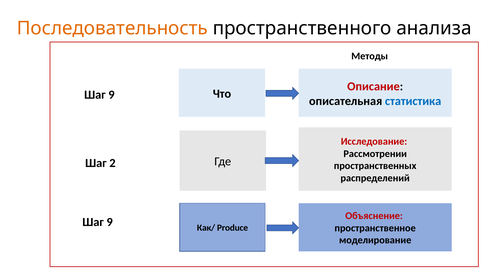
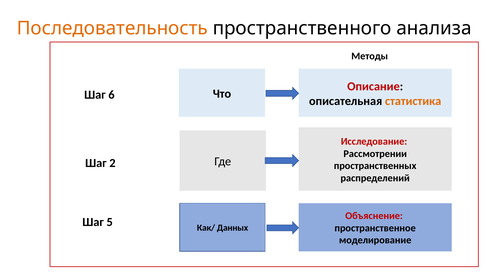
9: 9 -> 6 (111, 95)
статистика colour: blue -> orange (413, 101)
9: 9 -> 5 (110, 222)
Produce: Produce -> Данных (233, 228)
